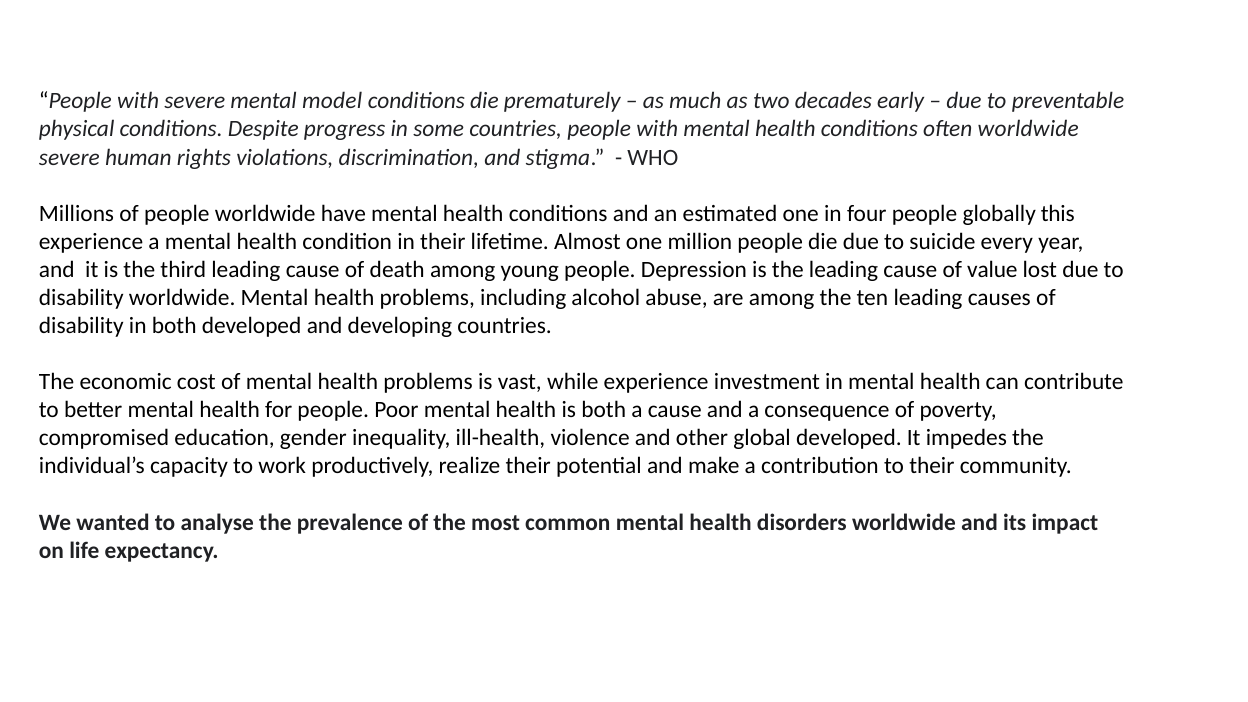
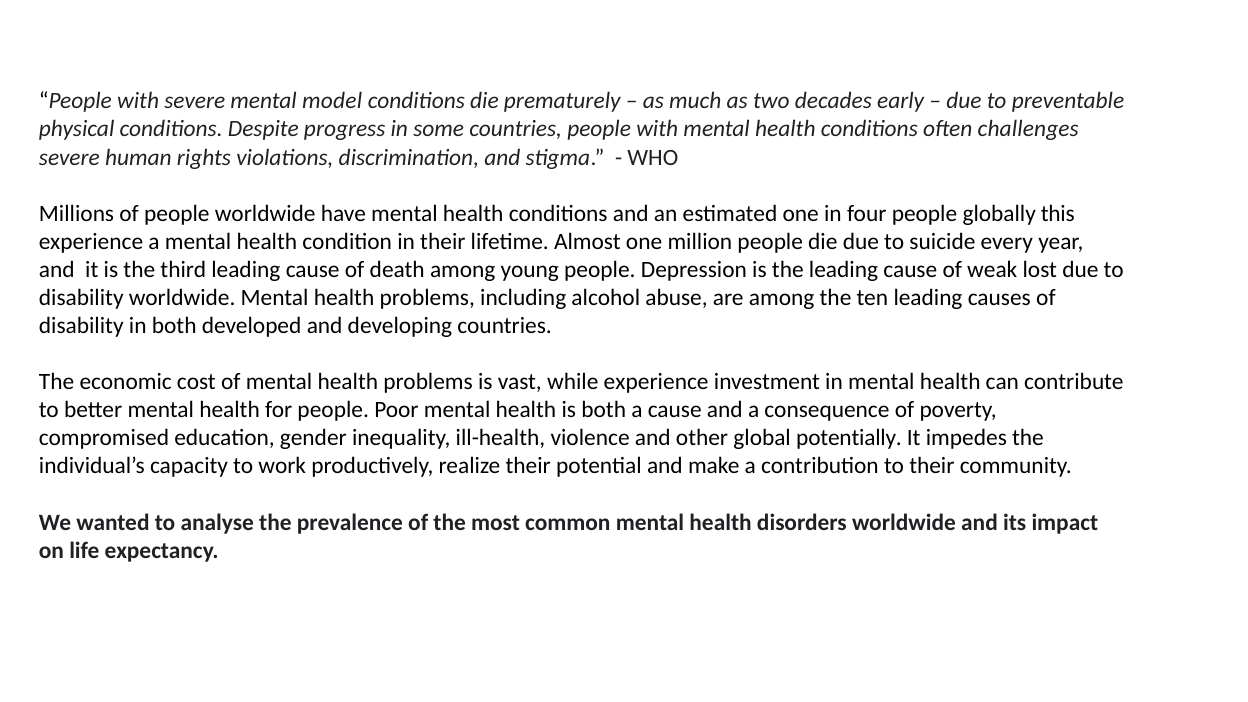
often worldwide: worldwide -> challenges (1028, 129)
value: value -> weak (992, 270)
global developed: developed -> potentially (849, 438)
